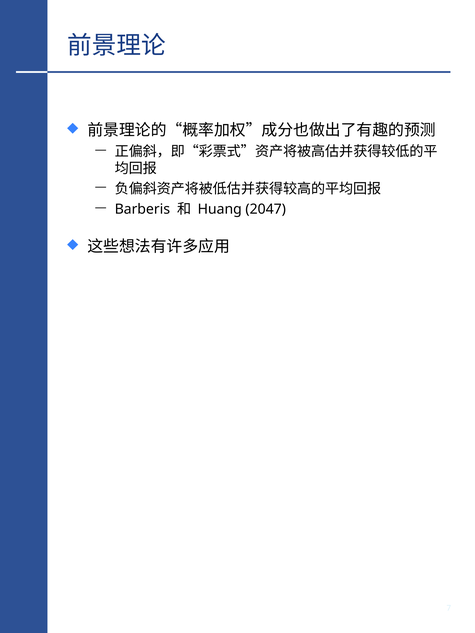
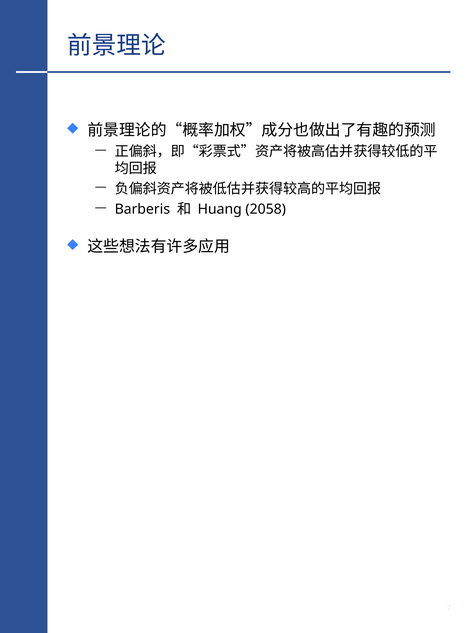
2047: 2047 -> 2058 (266, 209)
